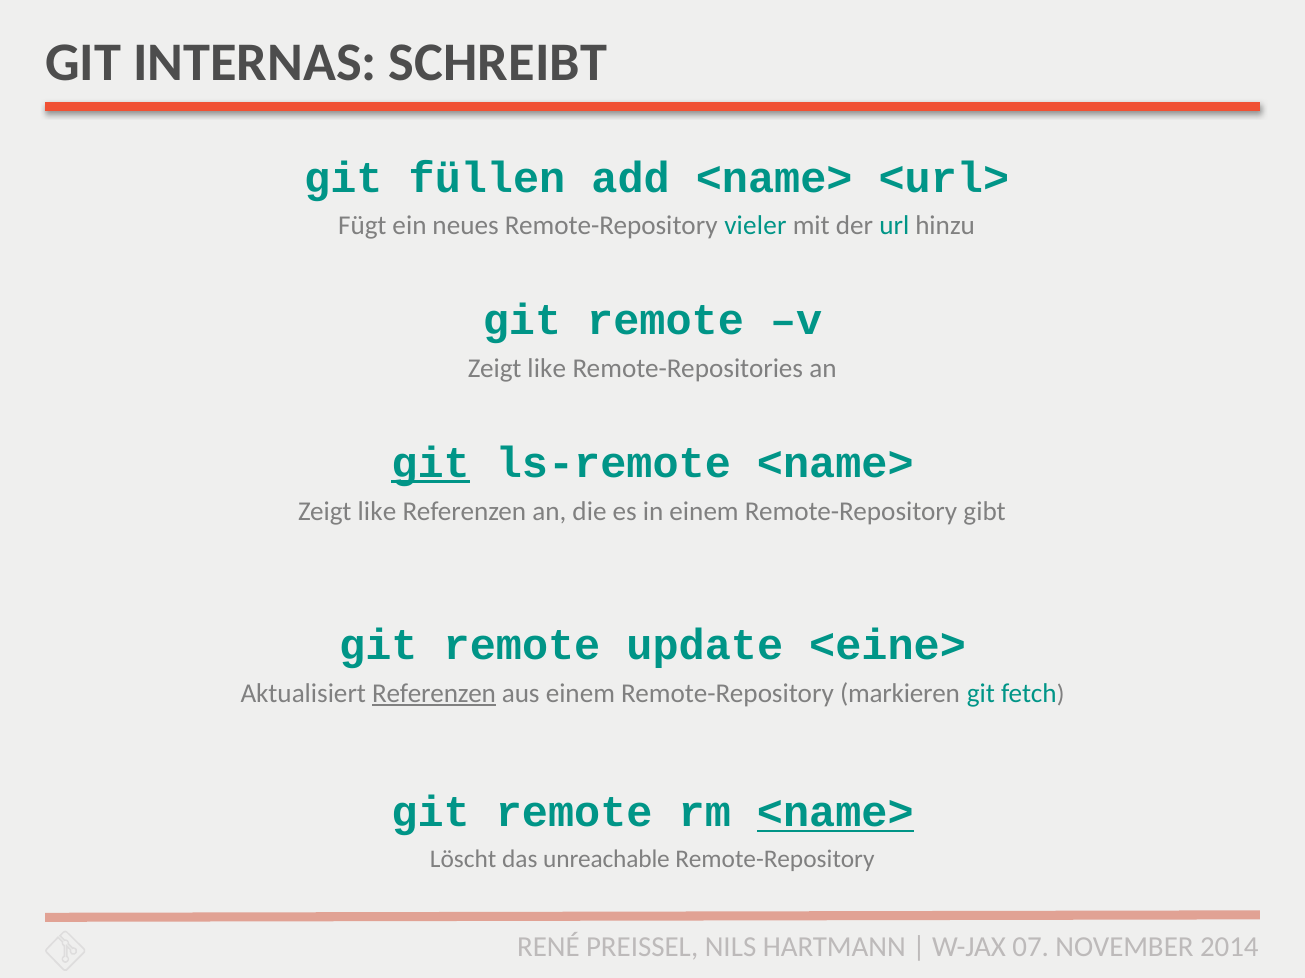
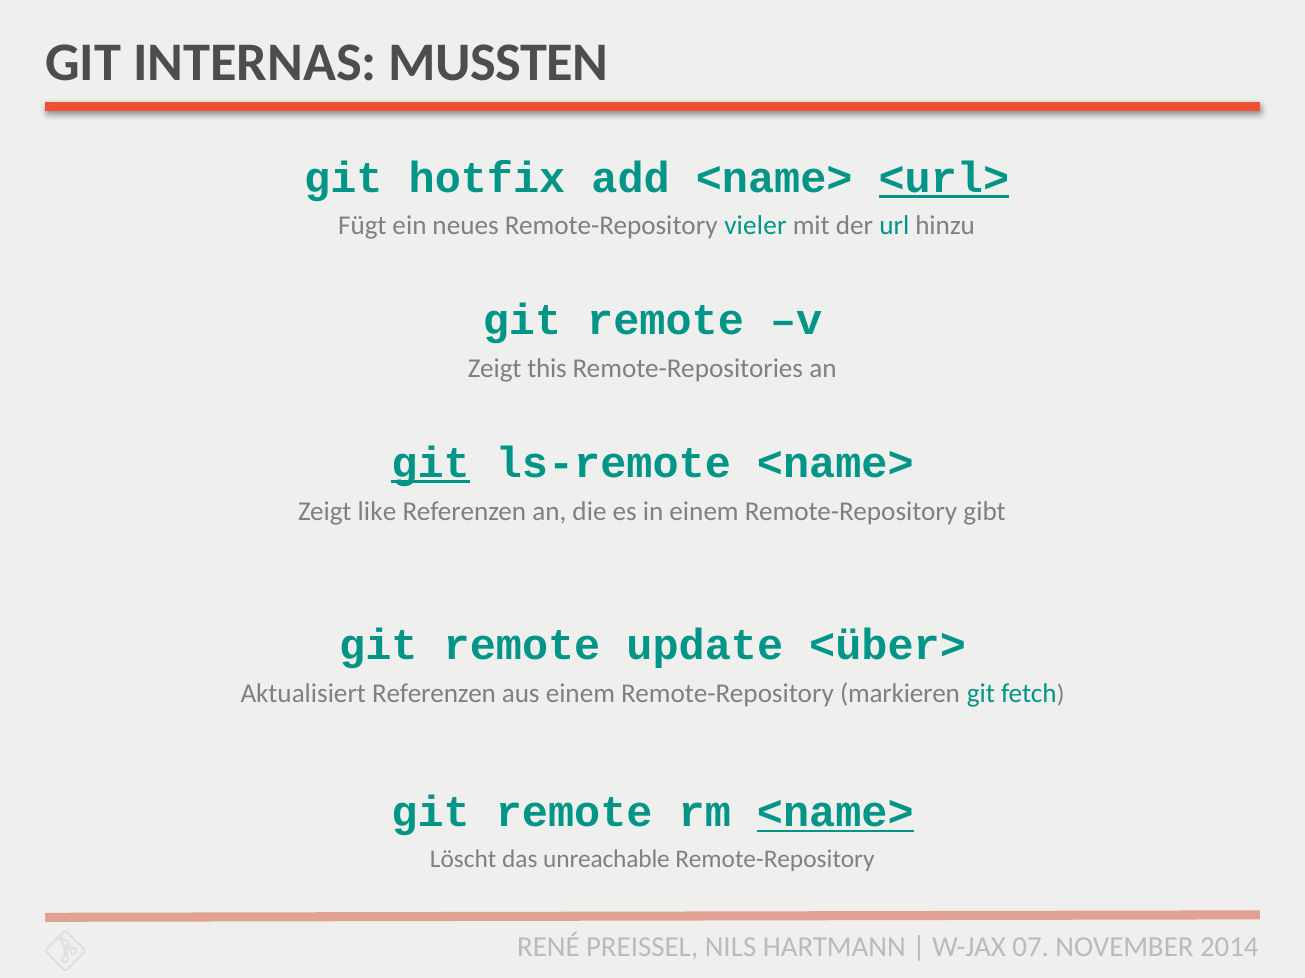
SCHREIBT: SCHREIBT -> MUSSTEN (498, 63)
füllen: füllen -> hotfix (487, 178)
<url> underline: none -> present (944, 178)
like: like -> this (547, 369)
<eine>: <eine> -> <über> (888, 646)
Referenzen underline: present -> none (434, 694)
